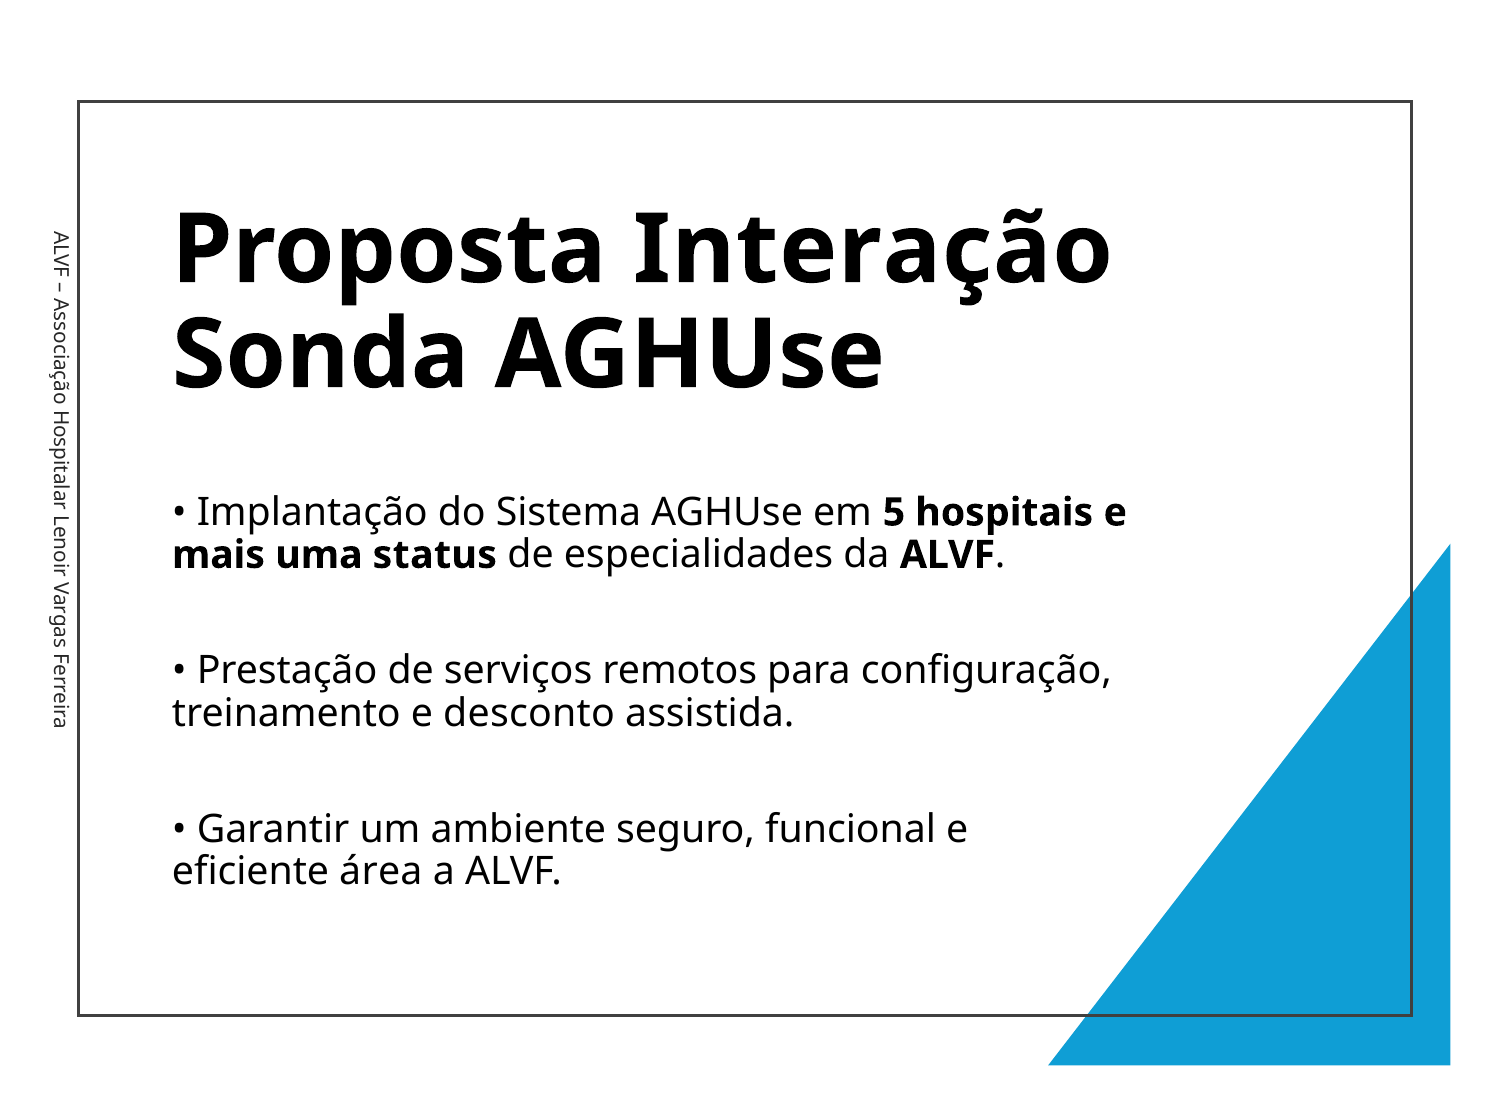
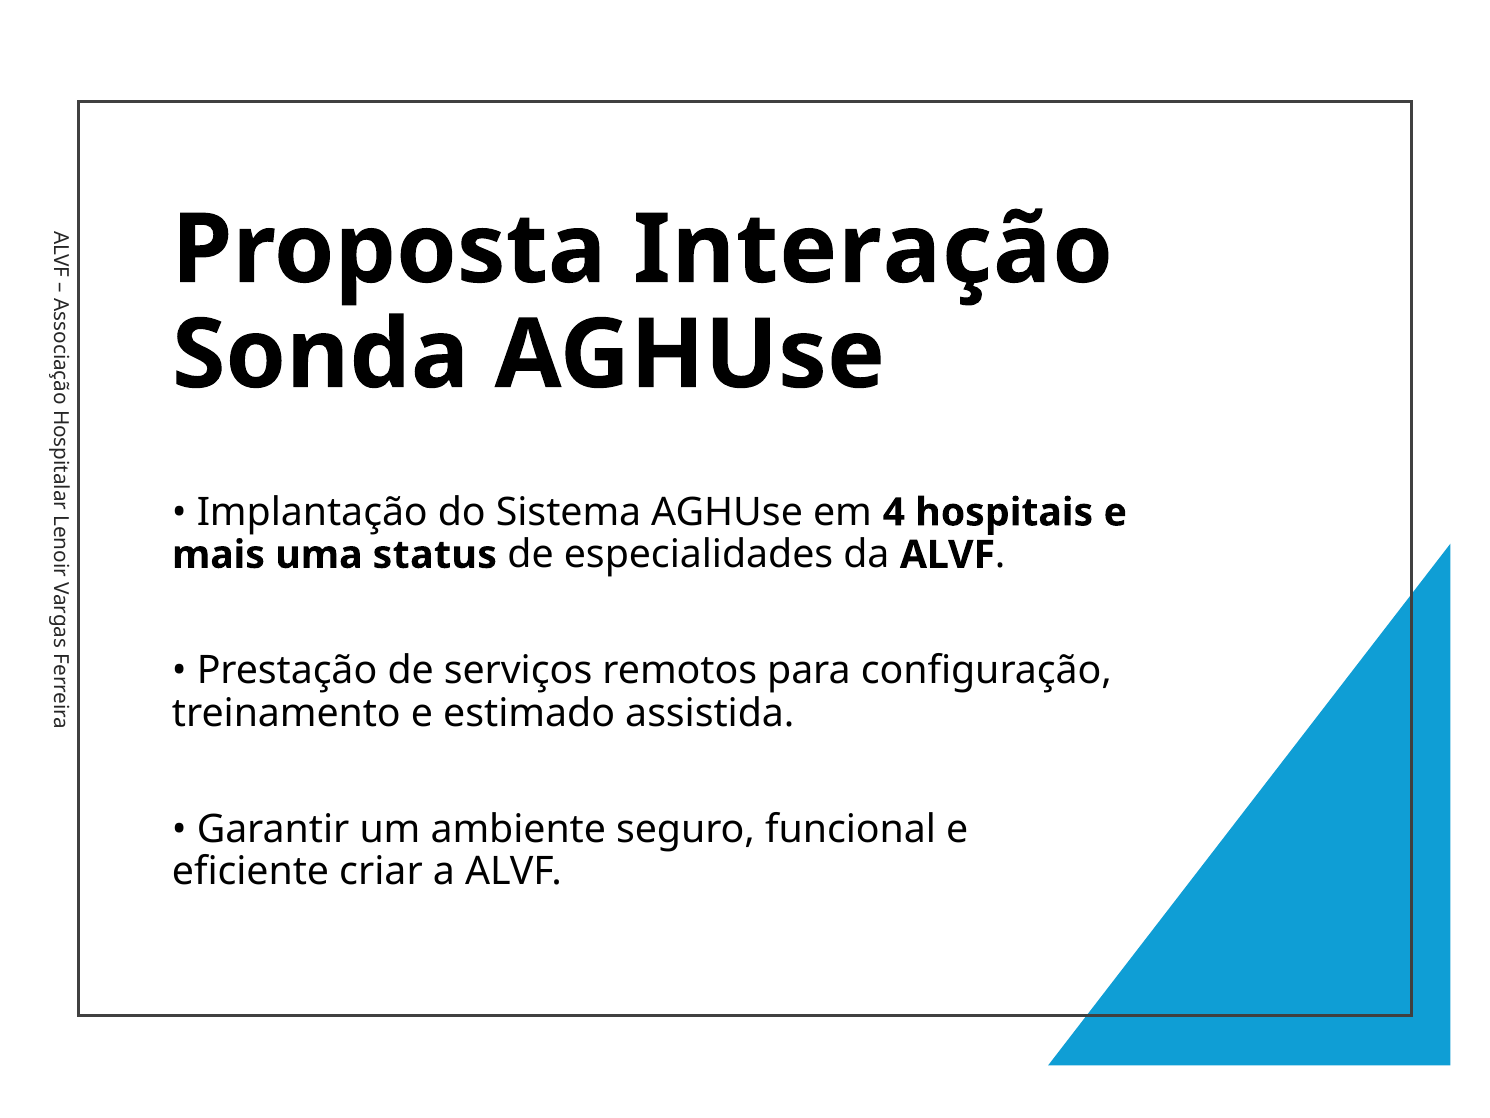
5: 5 -> 4 (894, 512)
desconto: desconto -> estimado (529, 713)
área: área -> criar (381, 871)
